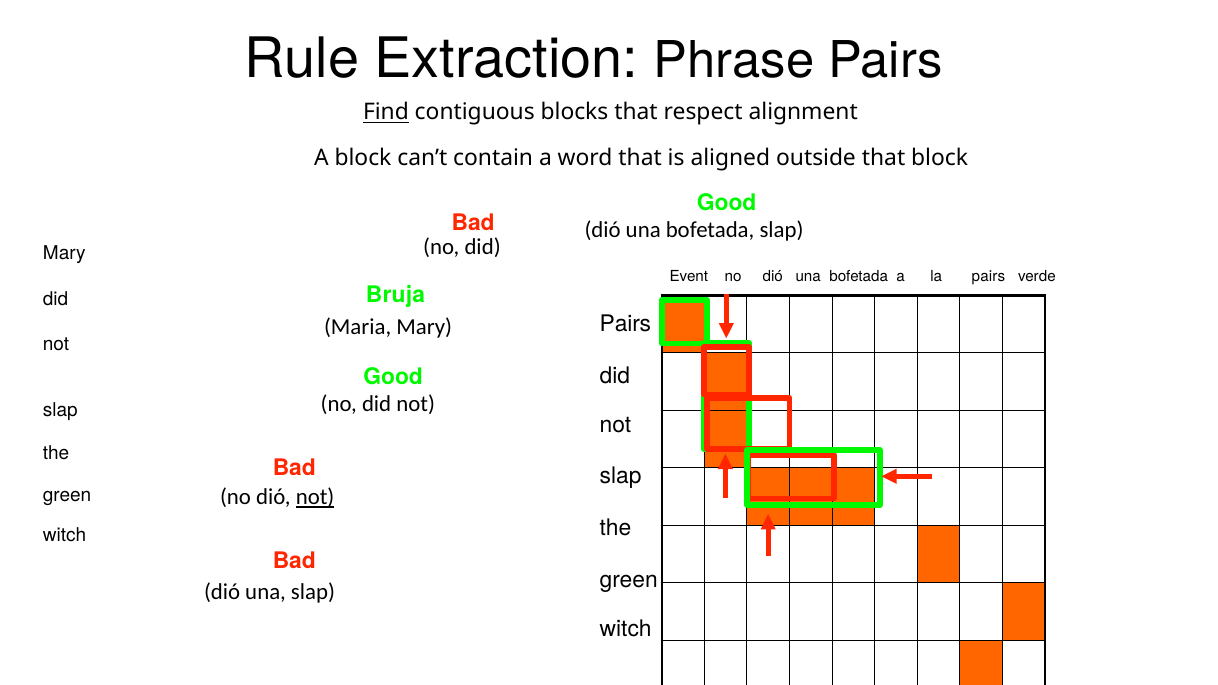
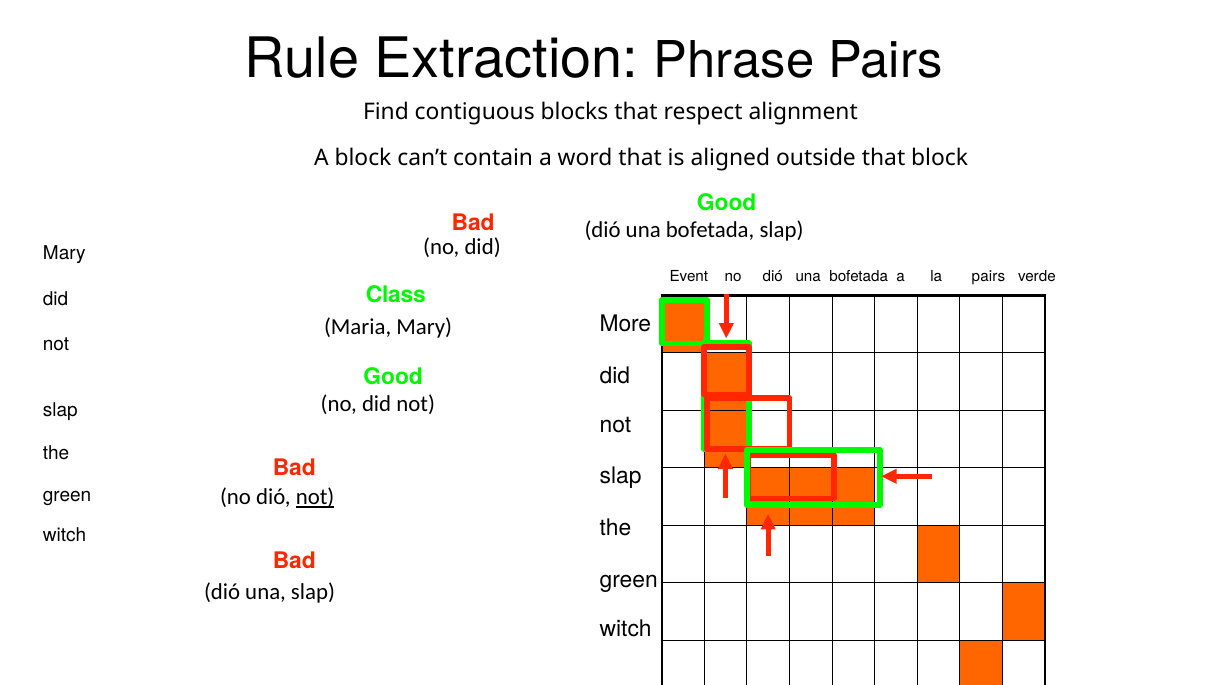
Find underline: present -> none (386, 112)
Bruja: Bruja -> Class (396, 295)
Pairs: Pairs -> More (625, 324)
